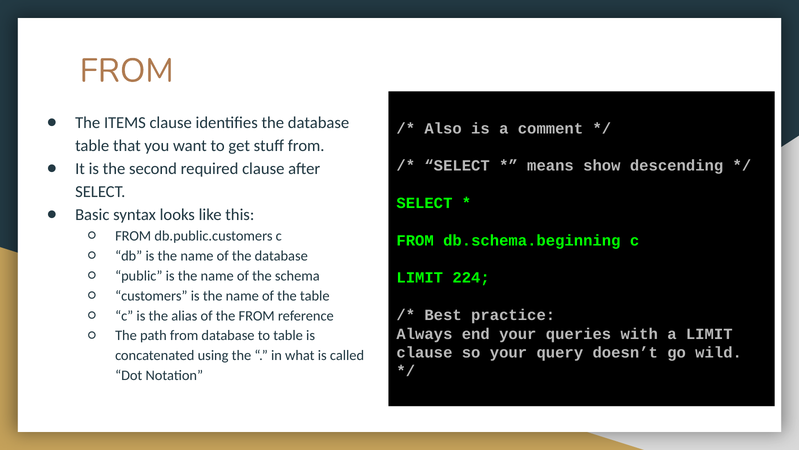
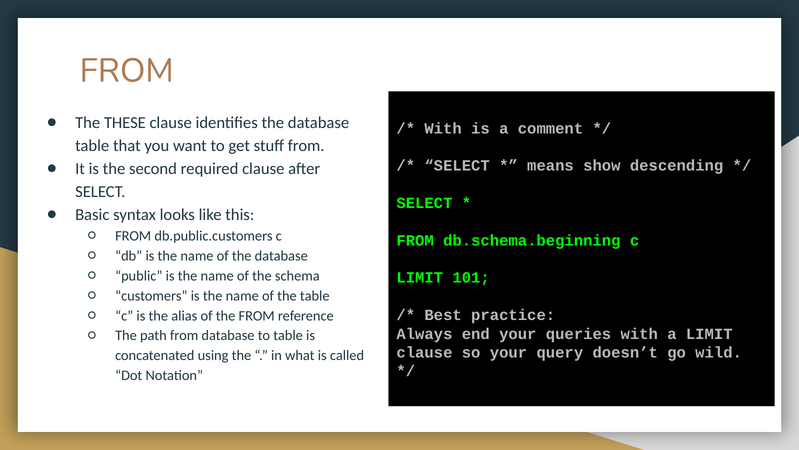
ITEMS: ITEMS -> THESE (125, 123)
Also: Also -> With (443, 128)
224: 224 -> 101 (471, 278)
